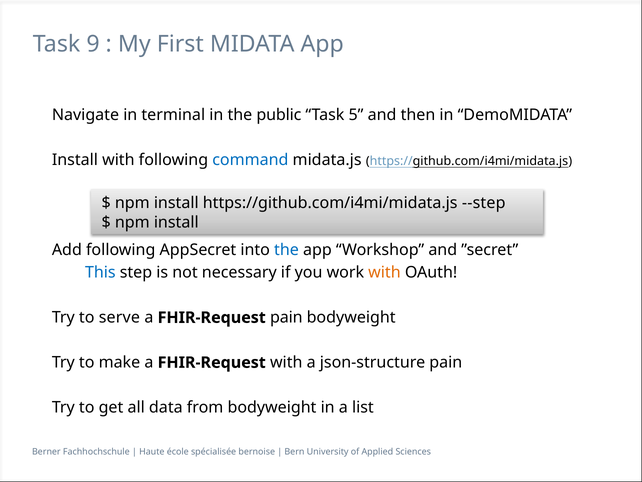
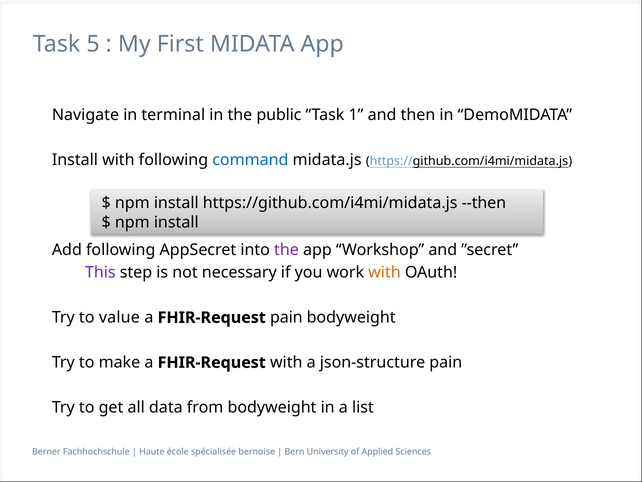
9: 9 -> 5 (93, 44)
5: 5 -> 1 (356, 115)
--step: --step -> --then (484, 203)
the colour: blue -> purple (286, 250)
This colour: blue -> purple (100, 272)
serve: serve -> value (119, 317)
